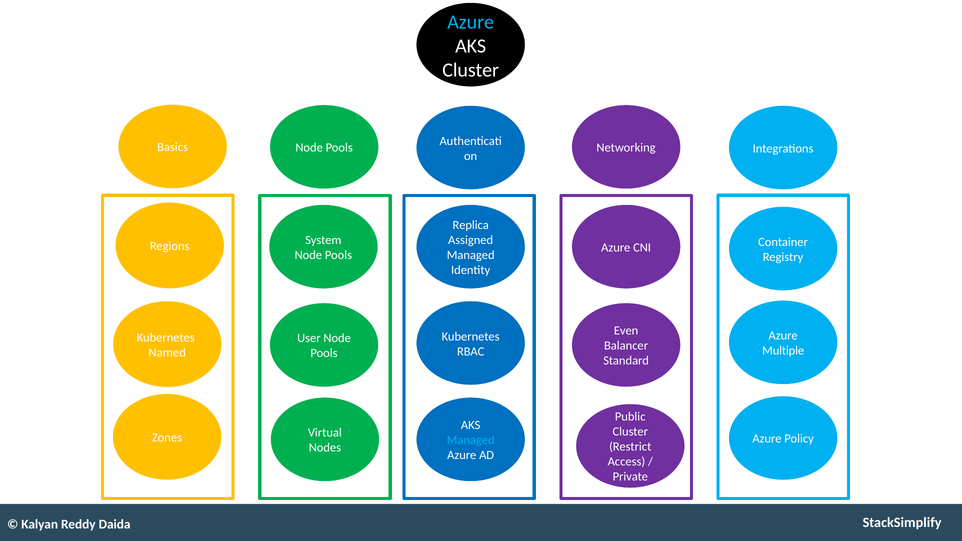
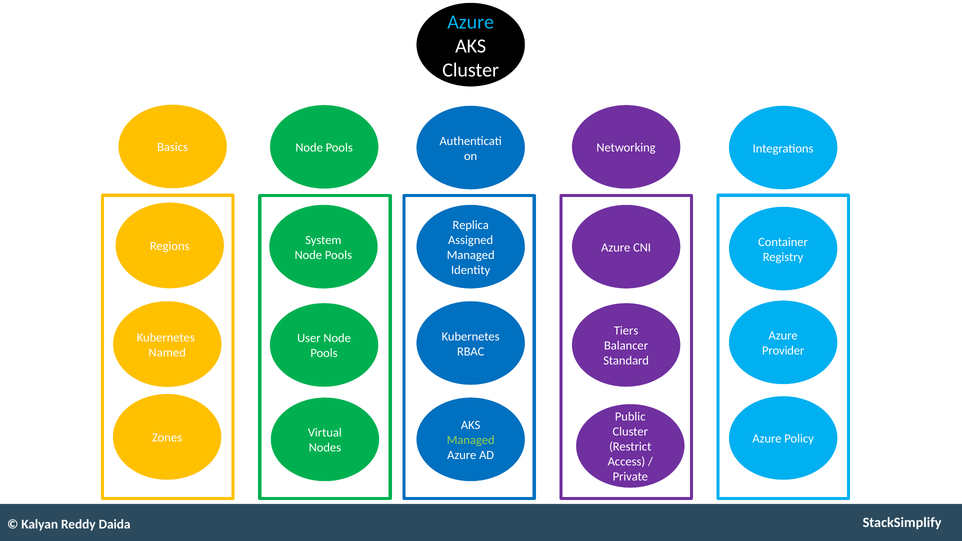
Even: Even -> Tiers (626, 331)
Multiple: Multiple -> Provider (783, 351)
Managed colour: light blue -> light green (471, 440)
